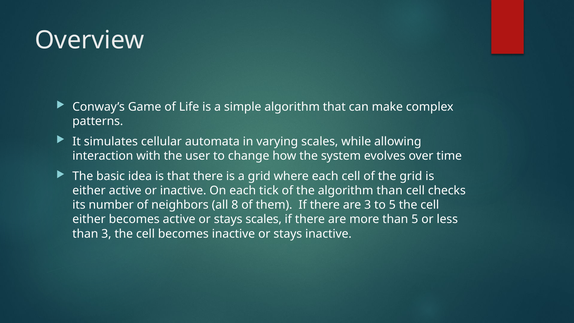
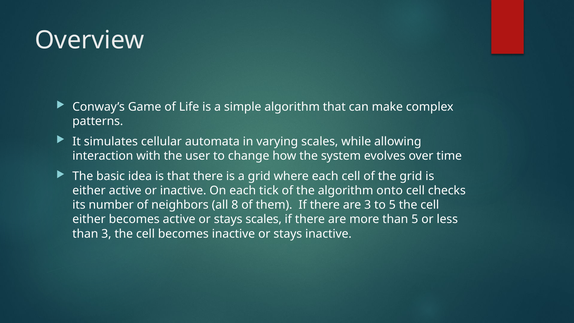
algorithm than: than -> onto (390, 191)
